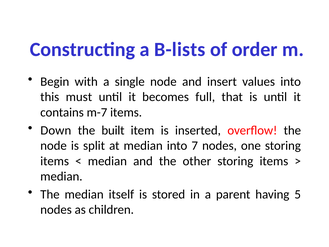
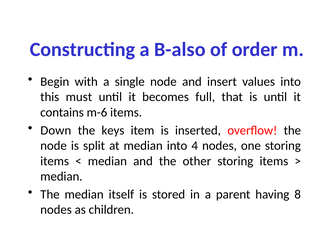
B-lists: B-lists -> B-also (180, 49)
m-7: m-7 -> m-6 (97, 112)
built: built -> keys (113, 130)
7: 7 -> 4 (195, 146)
5: 5 -> 8 (298, 194)
